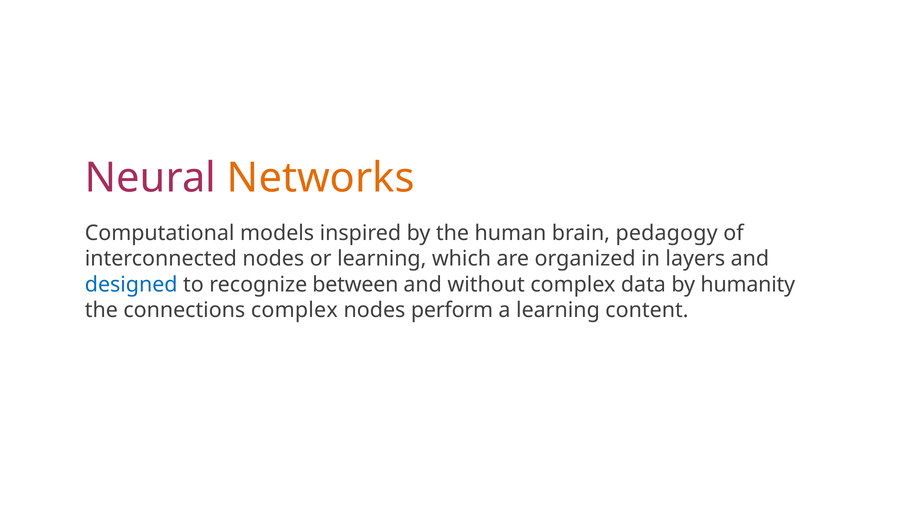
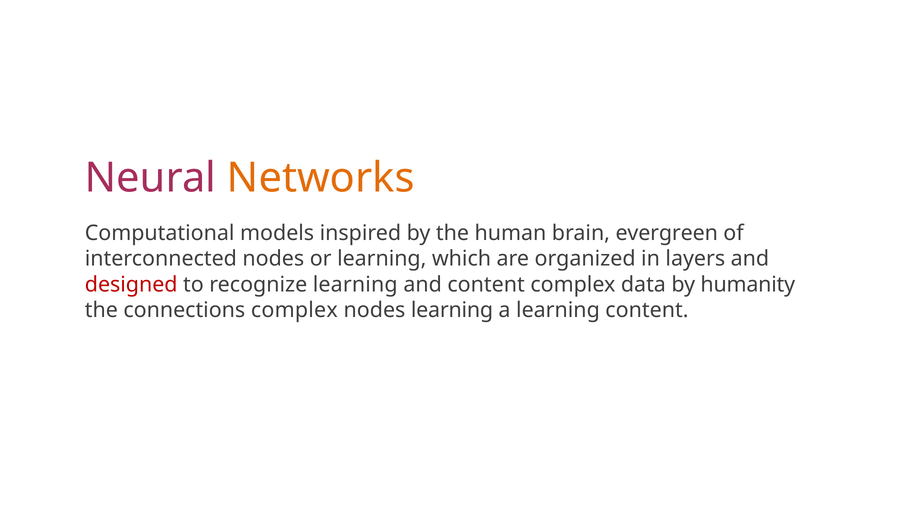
pedagogy: pedagogy -> evergreen (667, 233)
designed colour: blue -> red (131, 284)
recognize between: between -> learning (355, 284)
and without: without -> content (486, 284)
nodes perform: perform -> learning (452, 310)
